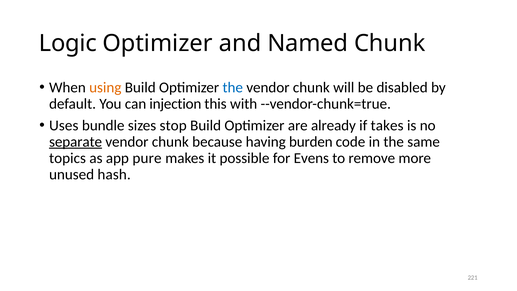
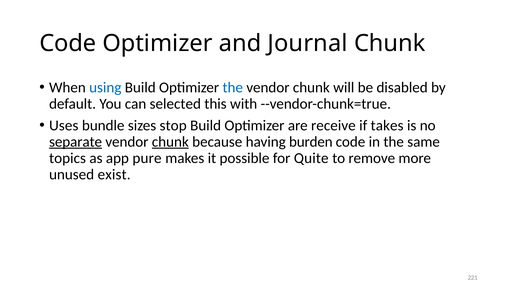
Logic: Logic -> Code (68, 43)
Named: Named -> Journal (308, 43)
using colour: orange -> blue (105, 87)
injection: injection -> selected (175, 104)
already: already -> receive (333, 125)
chunk underline: none -> present (170, 142)
Evens: Evens -> Quite (311, 158)
hash: hash -> exist (114, 174)
